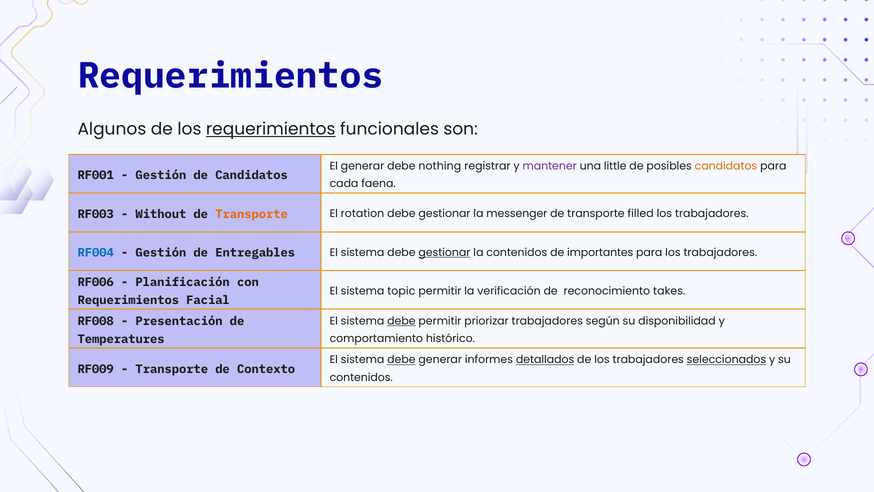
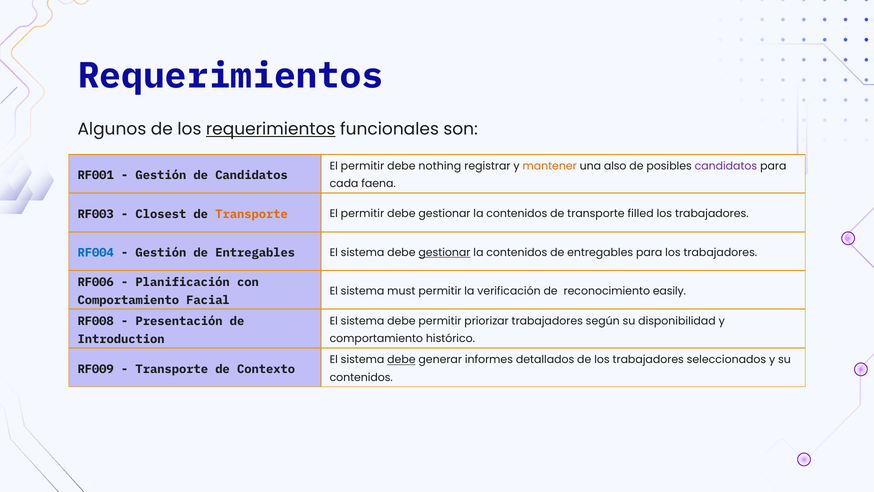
Candidatos El generar: generar -> permitir (362, 166)
mantener colour: purple -> orange (550, 166)
little: little -> also (615, 166)
candidatos colour: orange -> purple (726, 166)
Without: Without -> Closest (161, 214)
rotation: rotation -> permitir (362, 214)
messenger: messenger -> contenidos (517, 214)
importantes: importantes -> entregables (600, 252)
Requerimientos: Requerimientos -> Comportamiento (128, 300)
topic: topic -> must (401, 291)
takes: takes -> easily (669, 291)
debe underline: present -> none (401, 321)
Temperatures: Temperatures -> Introduction (121, 339)
detallados underline: present -> none (545, 360)
seleccionados underline: present -> none (726, 360)
